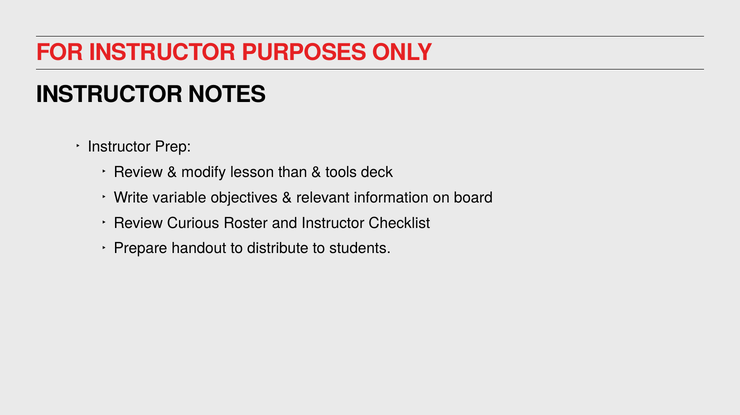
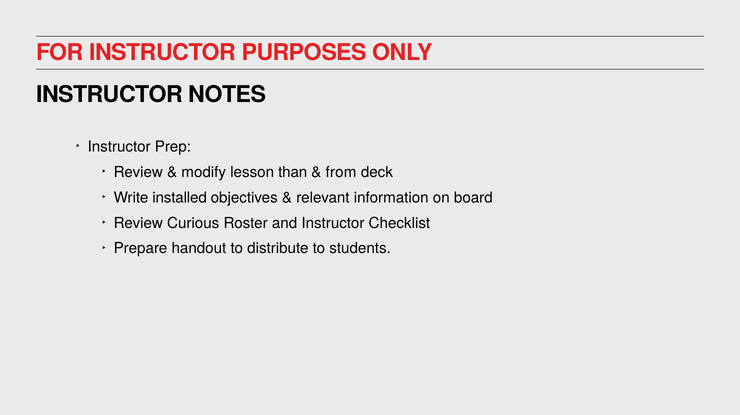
tools: tools -> from (341, 172)
variable: variable -> installed (180, 198)
